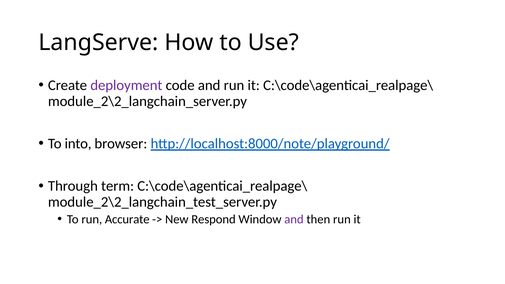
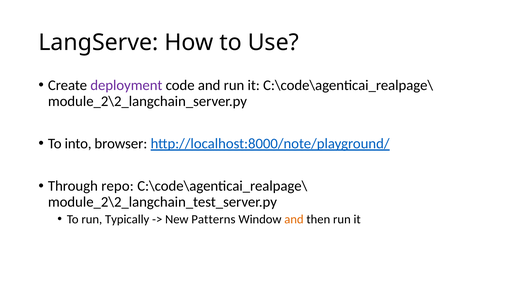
term: term -> repo (117, 186)
Accurate: Accurate -> Typically (127, 219)
Respond: Respond -> Patterns (213, 219)
and colour: purple -> orange (294, 219)
